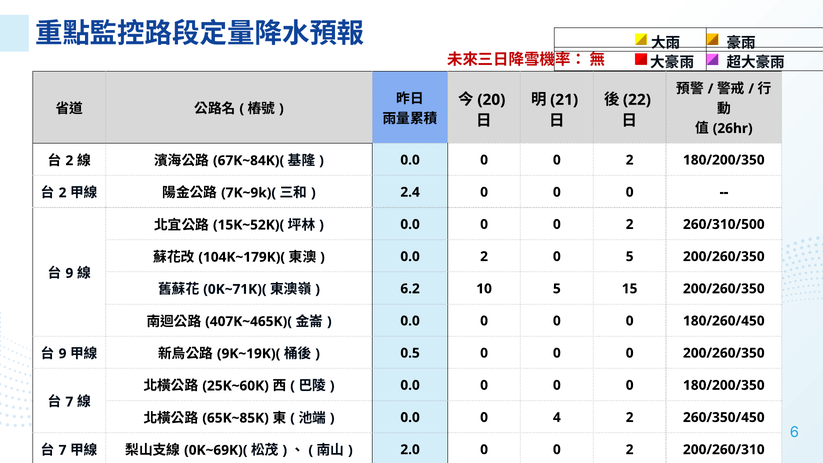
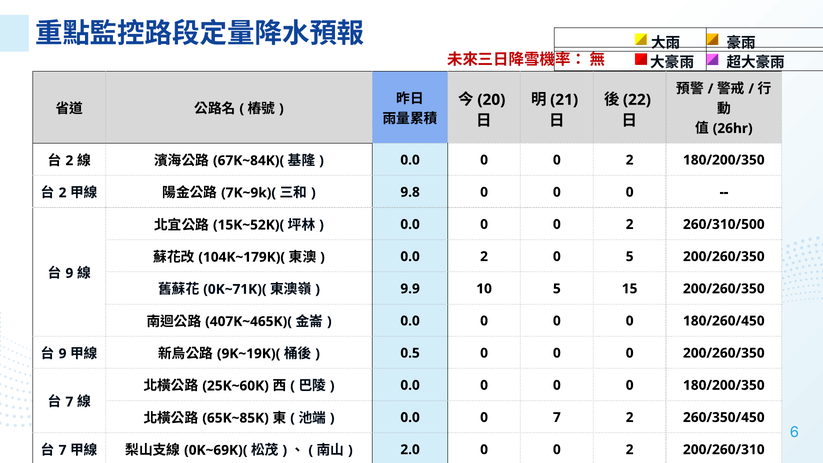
2.4: 2.4 -> 9.8 (410, 192)
6.2: 6.2 -> 9.9 (410, 289)
0 4: 4 -> 7 (557, 417)
